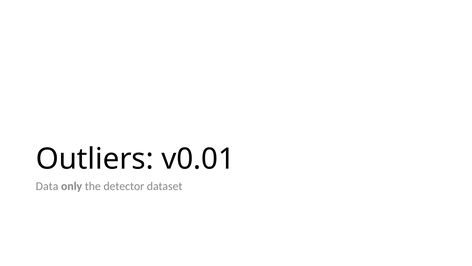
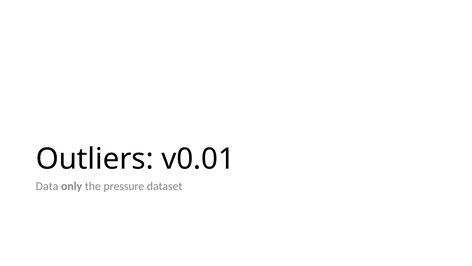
detector: detector -> pressure (124, 186)
